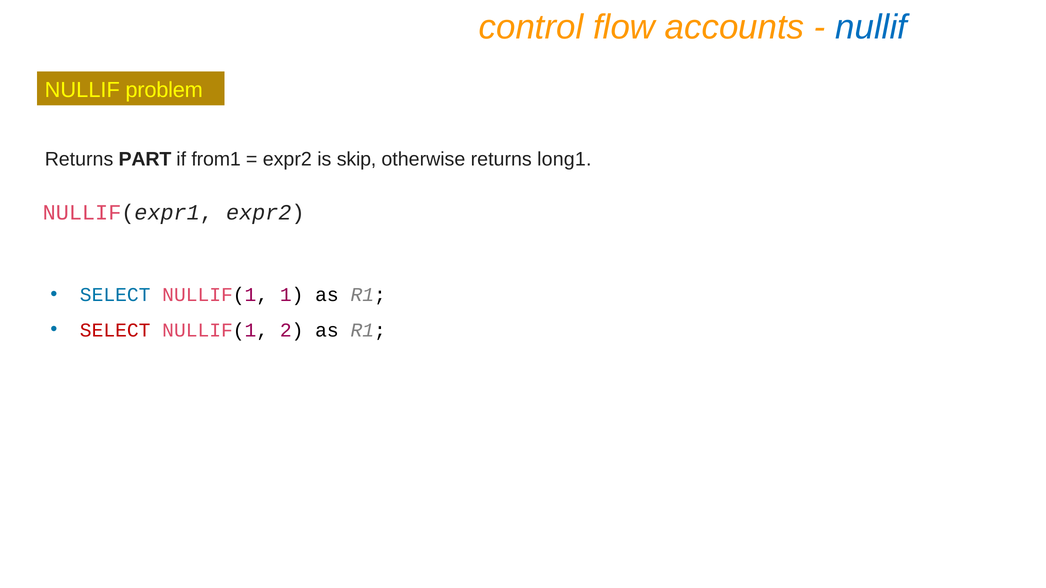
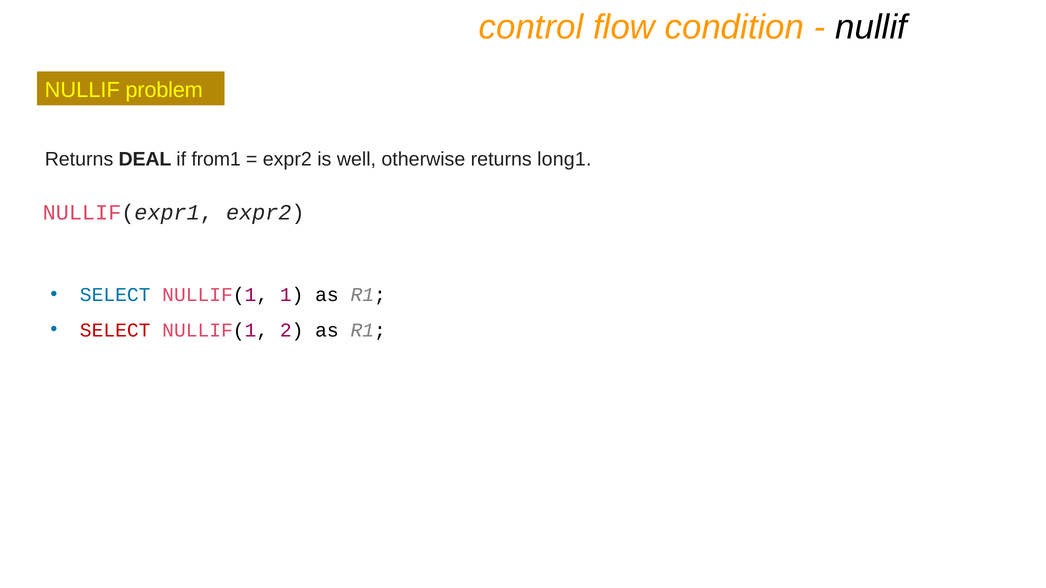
accounts: accounts -> condition (735, 27)
nullif colour: blue -> black (871, 27)
PART: PART -> DEAL (145, 159)
skip: skip -> well (356, 159)
